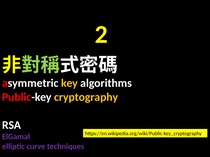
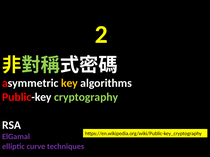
cryptography colour: yellow -> light green (86, 97)
